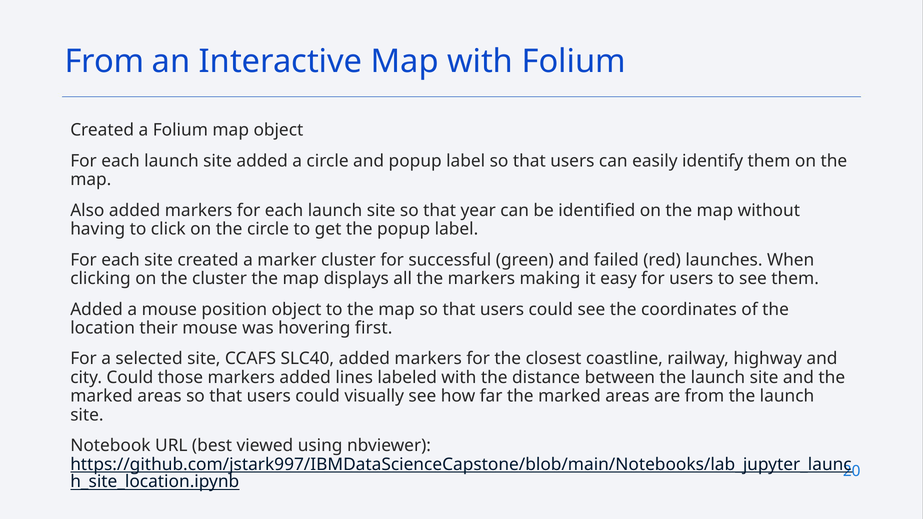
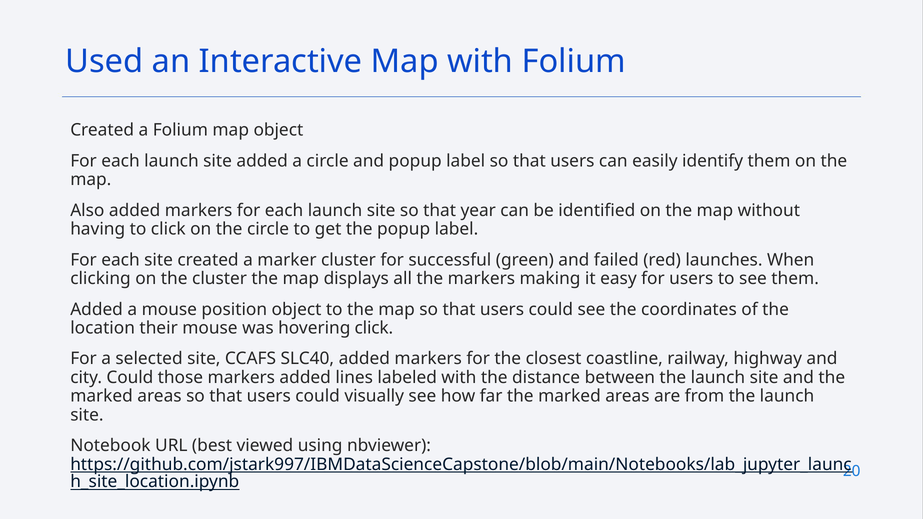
From: From -> Used (104, 62)
hovering first: first -> click (374, 328)
